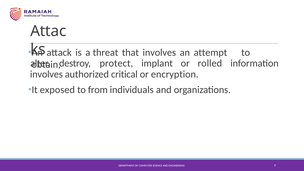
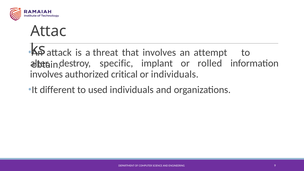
protect: protect -> specific (116, 63)
or encryption: encryption -> individuals (175, 74)
exposed: exposed -> different (57, 90)
from: from -> used (98, 90)
